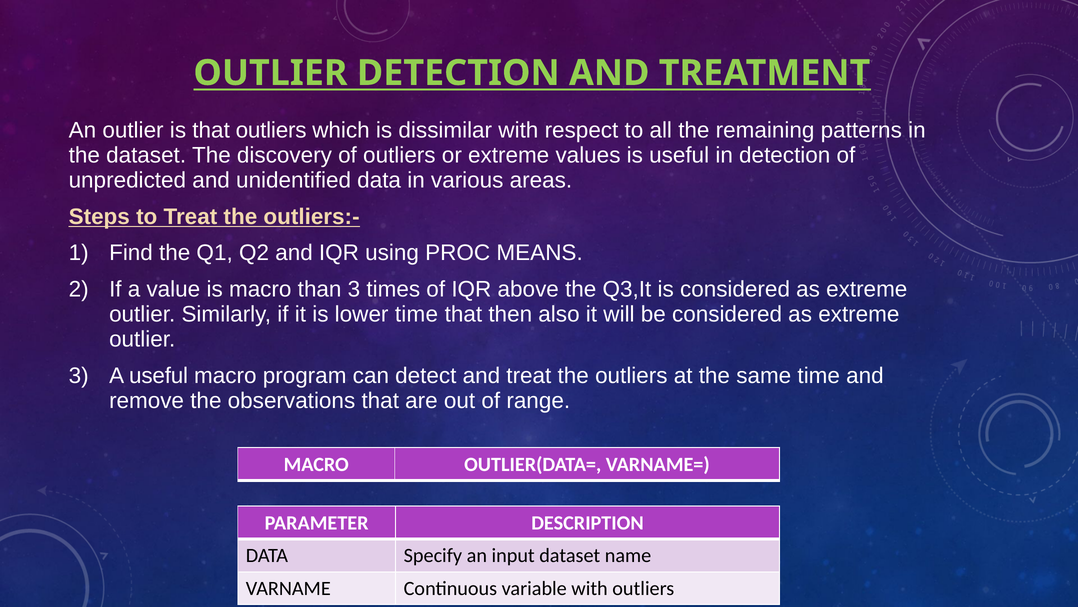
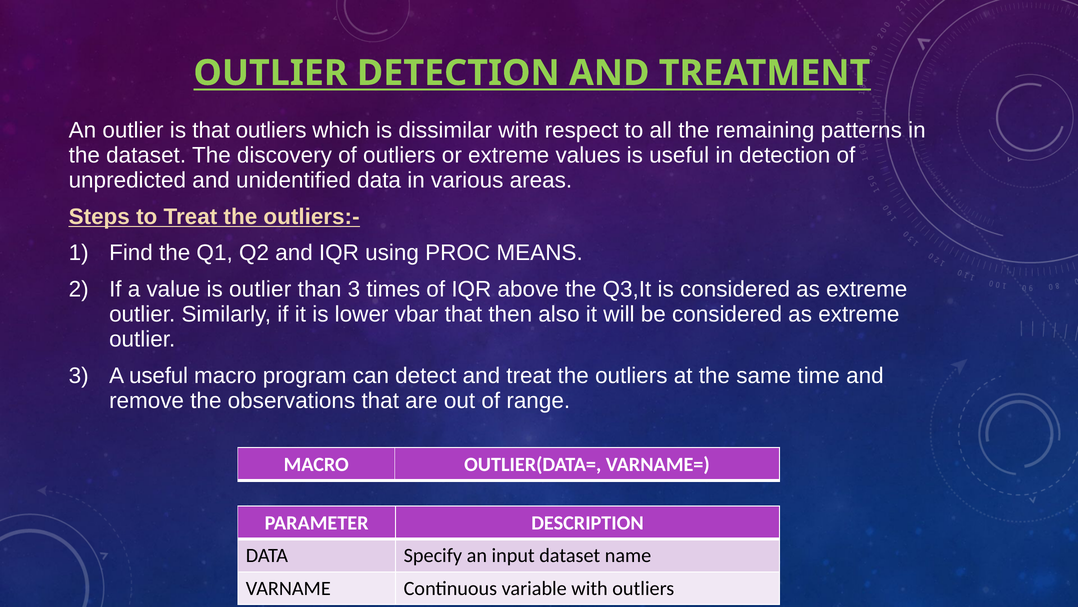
is macro: macro -> outlier (260, 289)
lower time: time -> vbar (417, 314)
